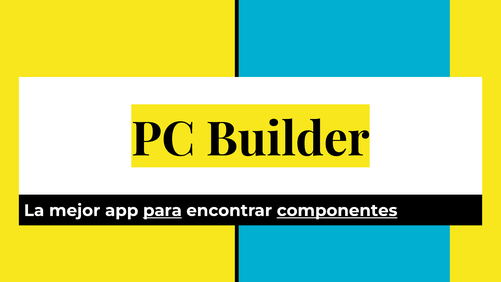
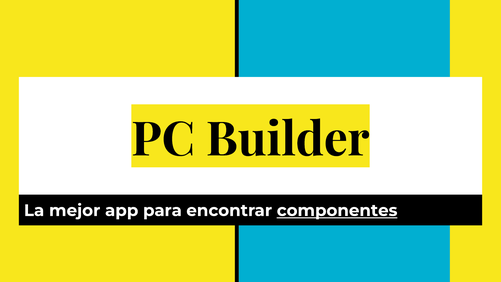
para underline: present -> none (162, 210)
